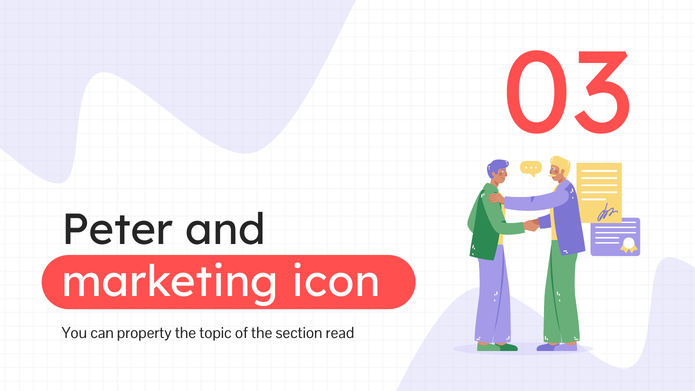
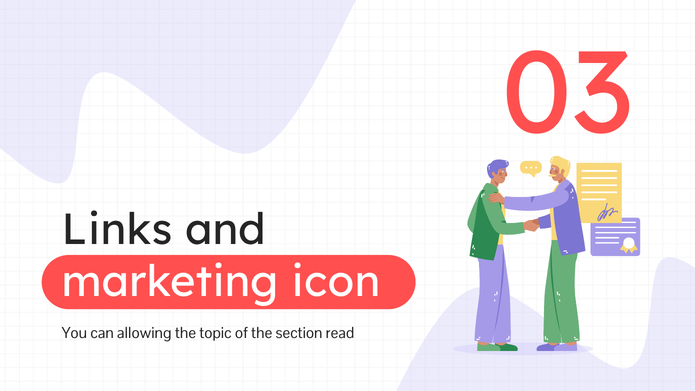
Peter: Peter -> Links (117, 230)
property: property -> allowing (144, 333)
